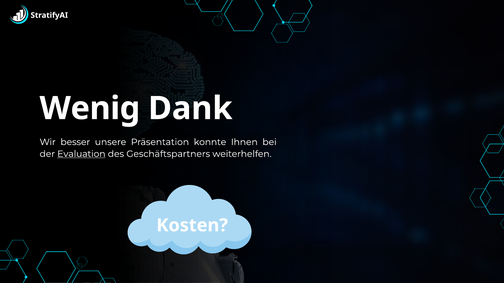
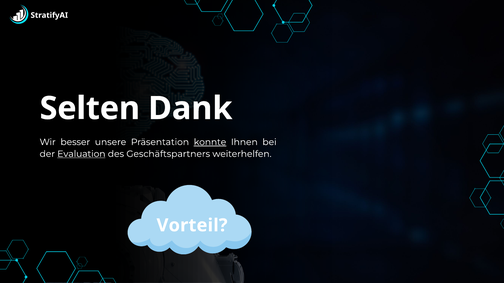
Wenig: Wenig -> Selten (90, 109)
konnte underline: none -> present (210, 142)
Kosten: Kosten -> Vorteil (192, 226)
